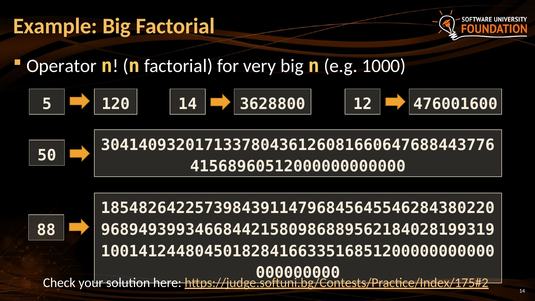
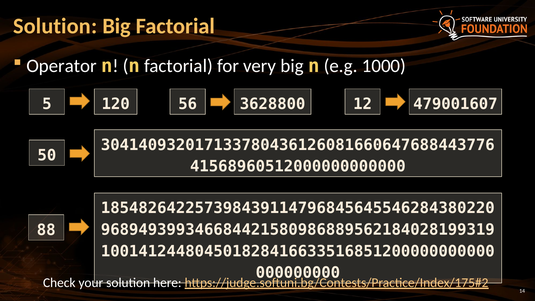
Example: Example -> Solution (55, 26)
120 14: 14 -> 56 (188, 104)
476001600: 476001600 -> 479001607 (455, 104)
